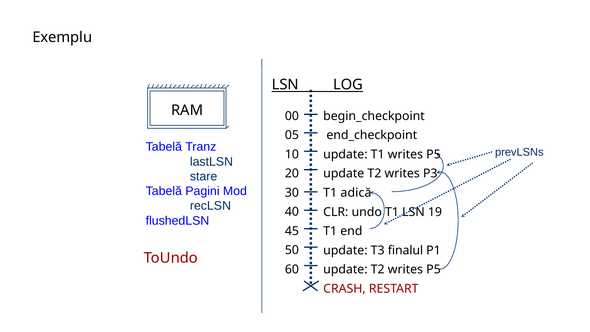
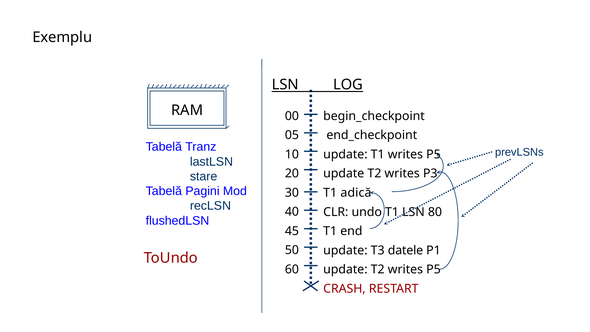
19: 19 -> 80 (435, 212)
finalul: finalul -> datele (405, 250)
